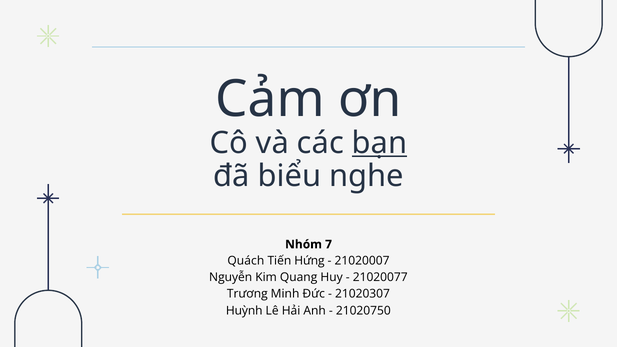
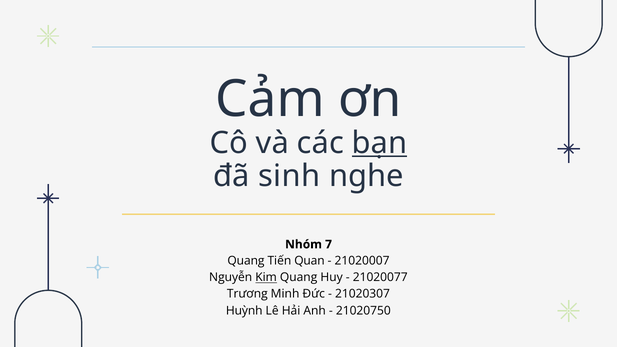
biểu: biểu -> sinh (289, 176)
Quách: Quách -> Quang (246, 261)
Hứng: Hứng -> Quan (309, 261)
Kim underline: none -> present (266, 278)
